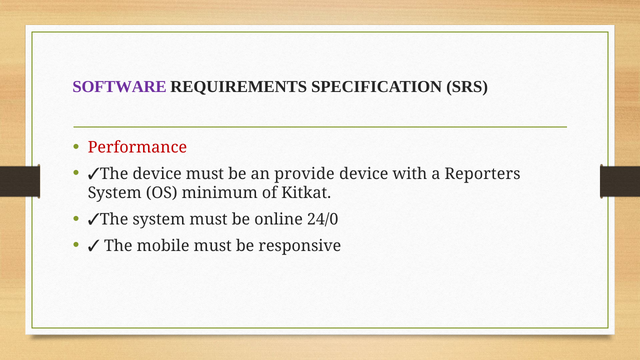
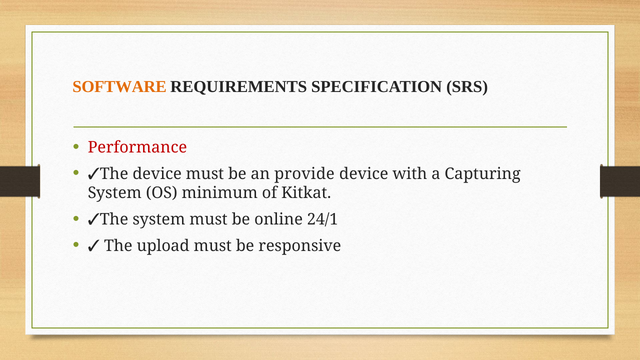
SOFTWARE colour: purple -> orange (120, 87)
Reporters: Reporters -> Capturing (483, 174)
24/0: 24/0 -> 24/1 (323, 219)
mobile: mobile -> upload (163, 246)
